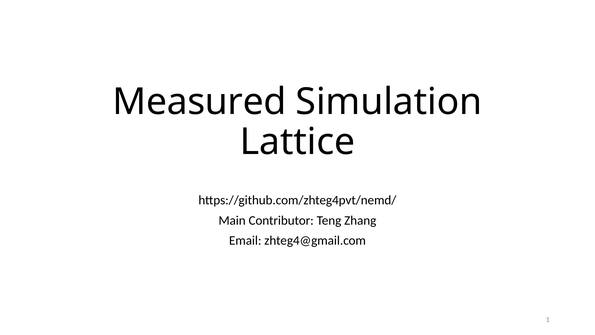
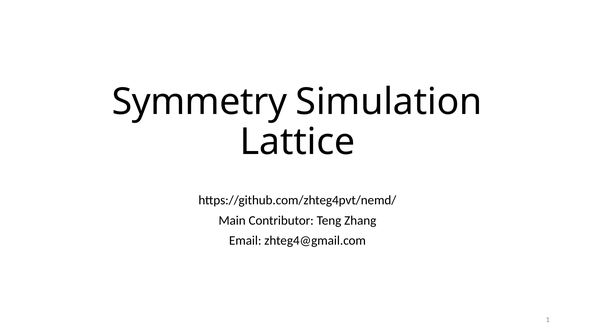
Measured: Measured -> Symmetry (199, 102)
